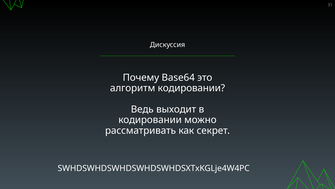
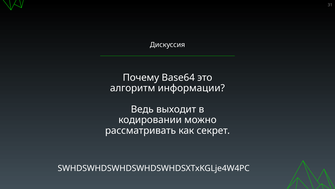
алгоритм кодировании: кодировании -> информации (191, 88)
